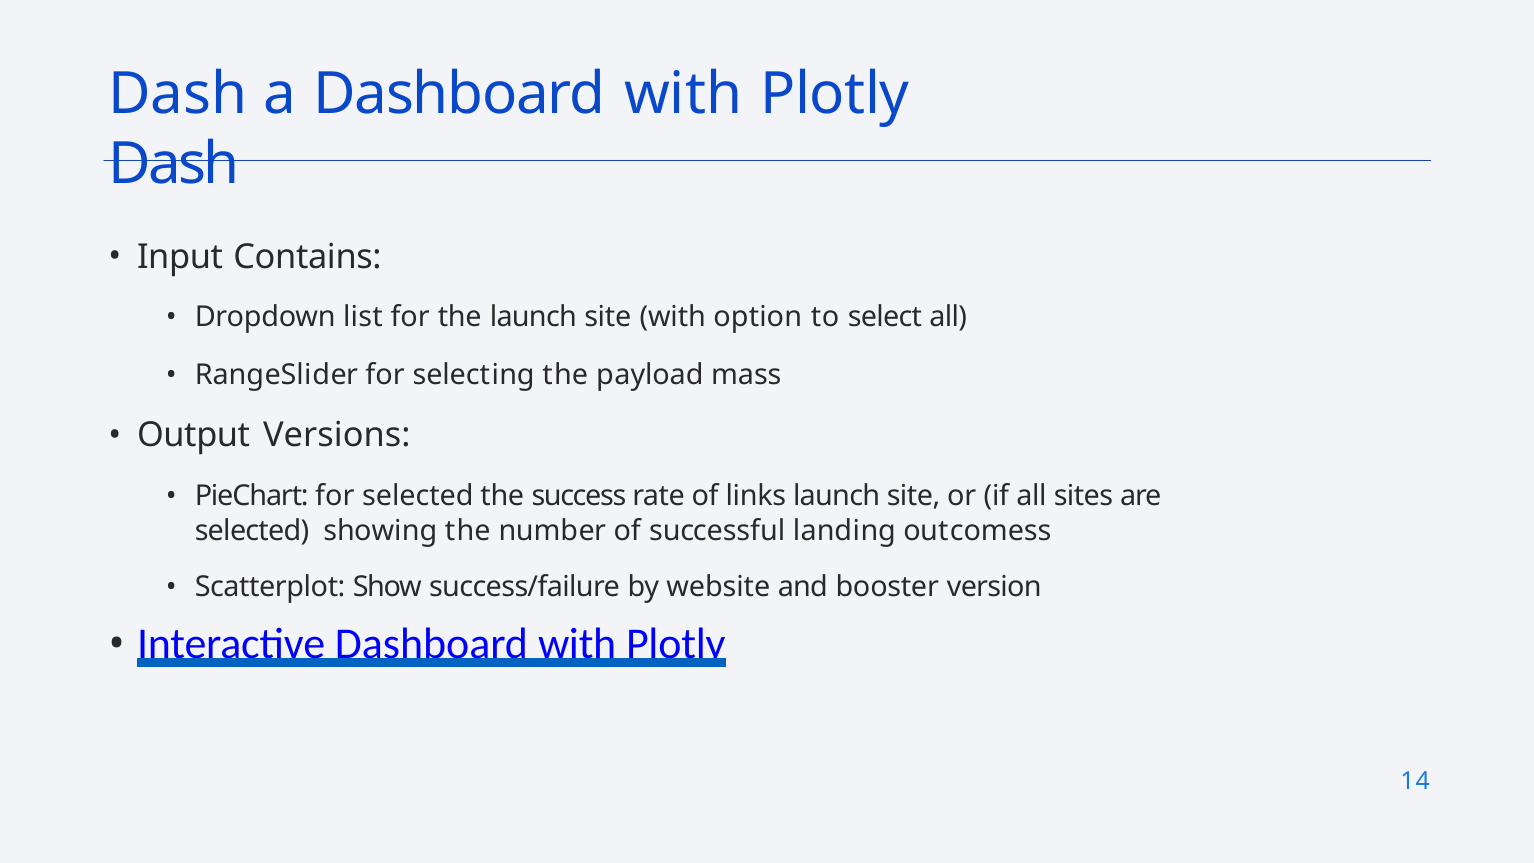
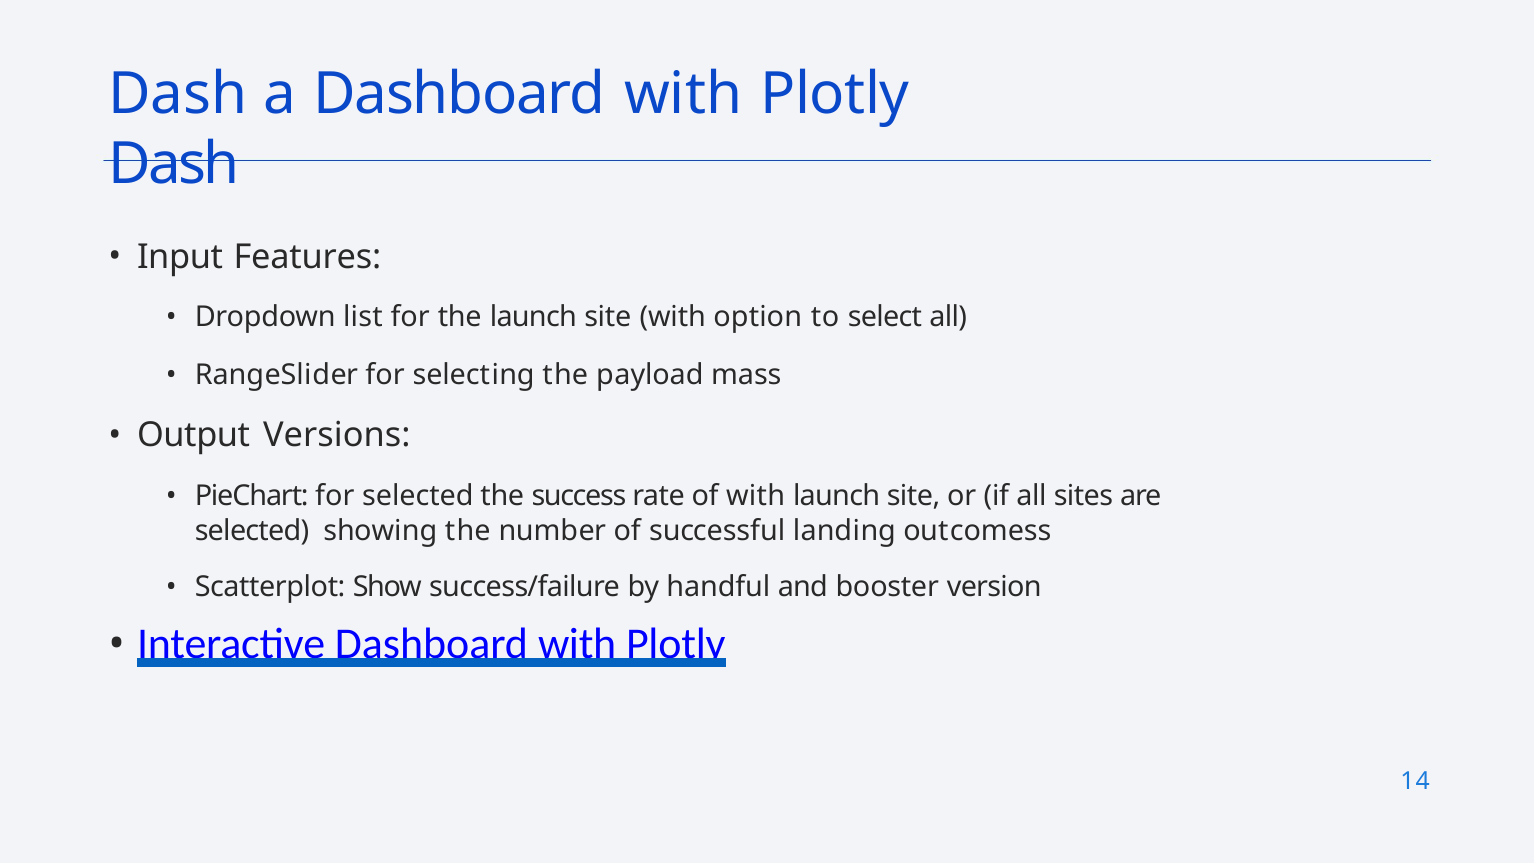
Contains: Contains -> Features (307, 257)
of links: links -> with (756, 496)
website: website -> handful (718, 587)
